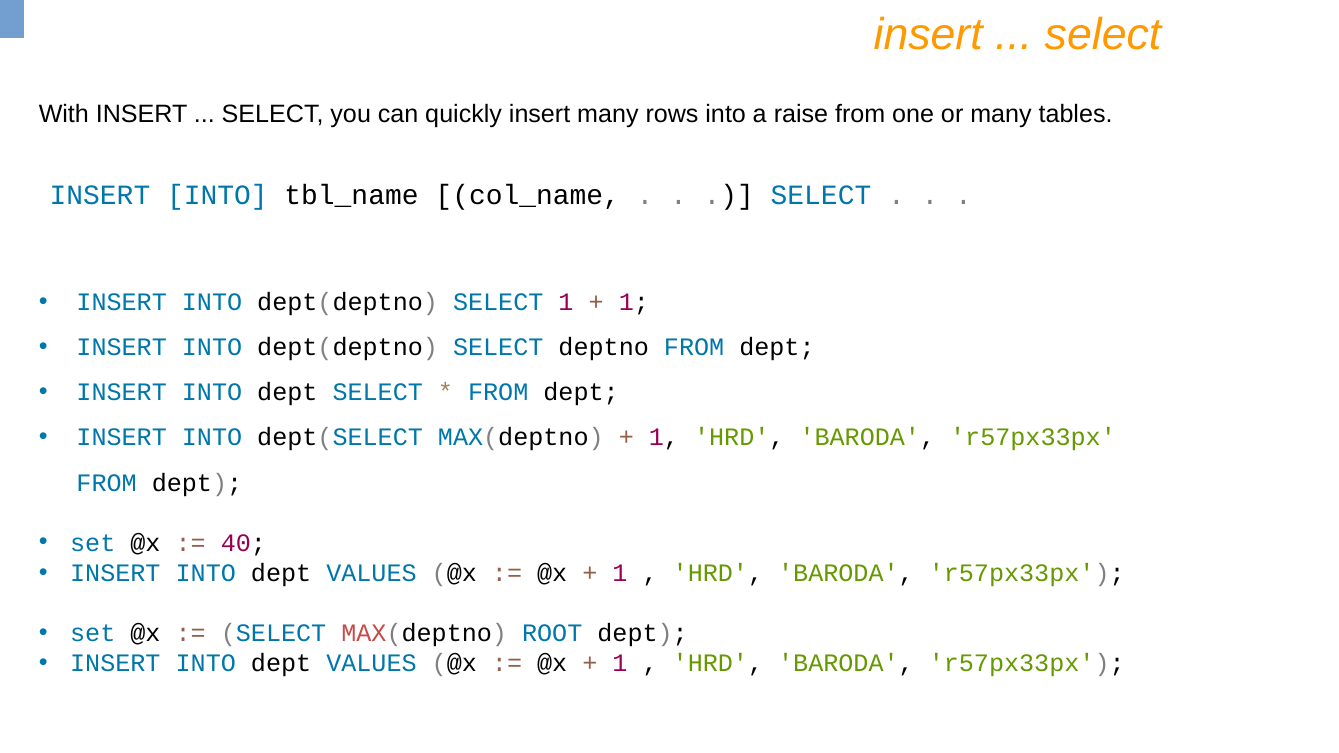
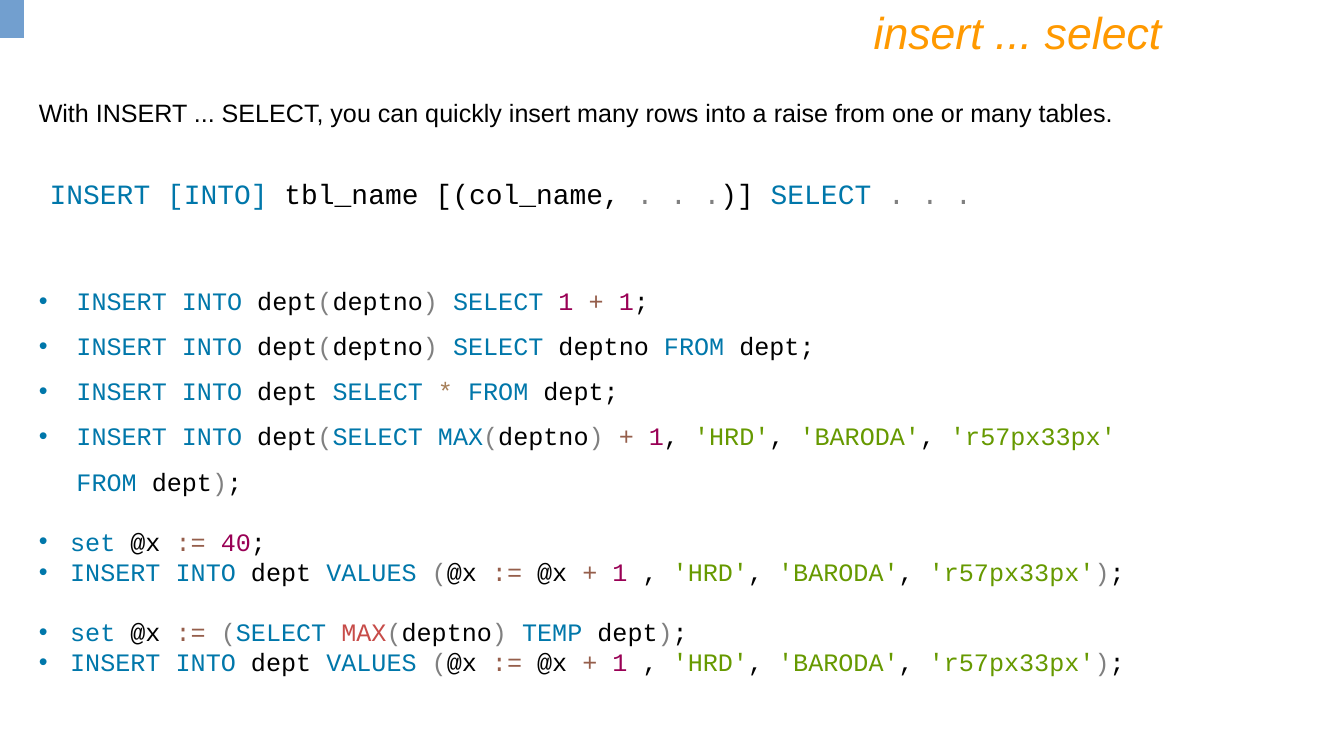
ROOT: ROOT -> TEMP (552, 634)
